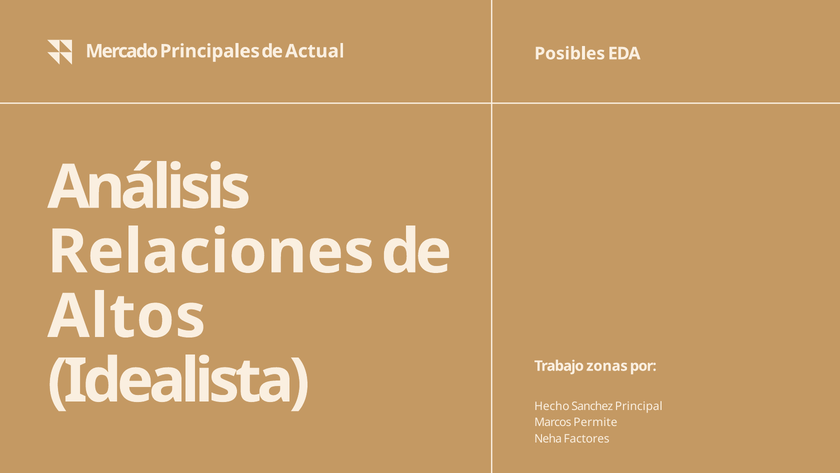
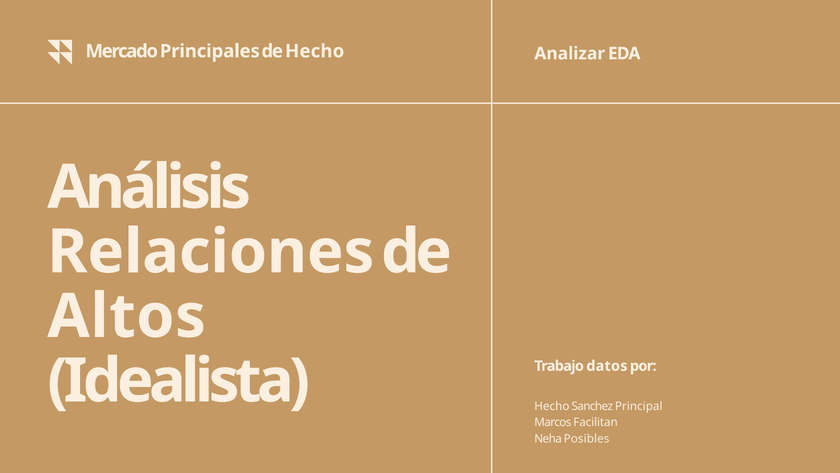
de Actual: Actual -> Hecho (315, 51)
Posibles: Posibles -> Analizar (570, 54)
zonas: zonas -> datos (607, 366)
Permite: Permite -> Facilitan (596, 422)
Factores: Factores -> Posibles (587, 439)
